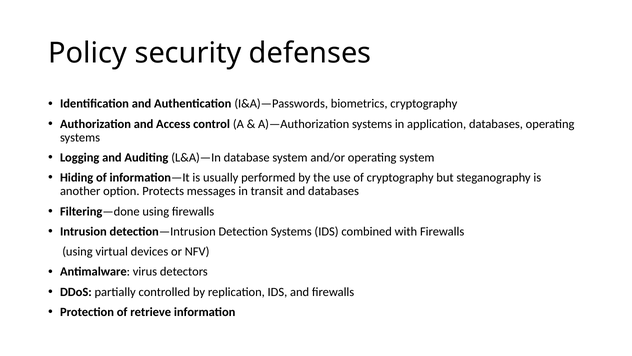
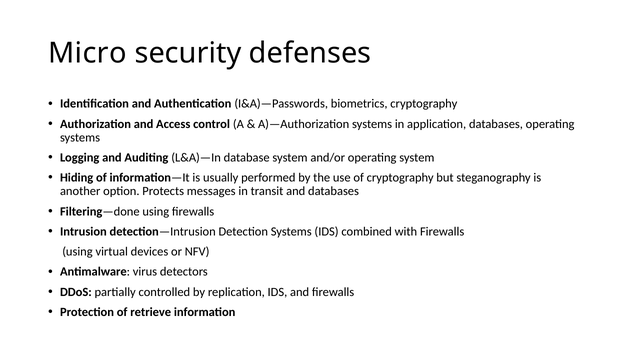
Policy: Policy -> Micro (88, 53)
